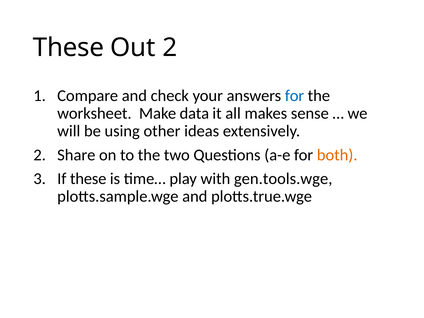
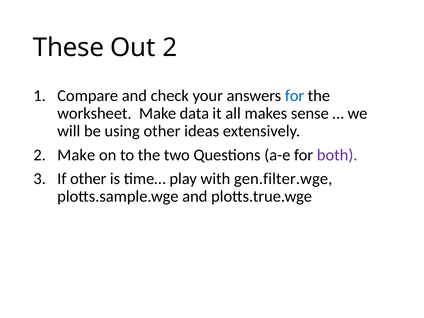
2 Share: Share -> Make (76, 155)
both colour: orange -> purple (337, 155)
If these: these -> other (88, 179)
gen.tools.wge: gen.tools.wge -> gen.filter.wge (283, 179)
